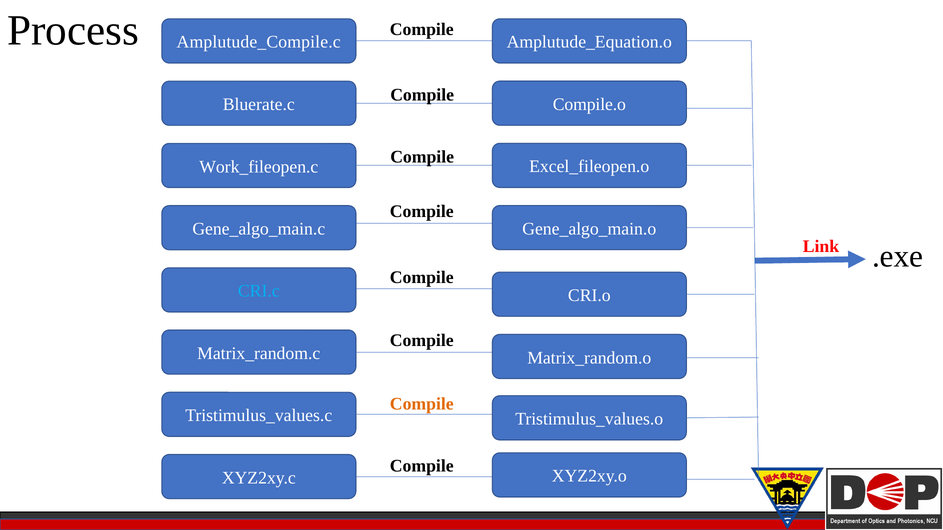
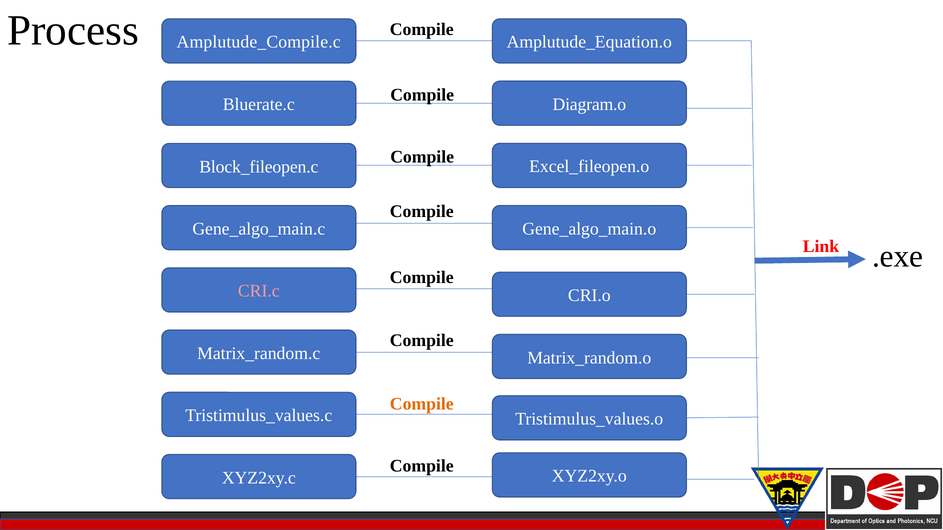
Compile.o: Compile.o -> Diagram.o (589, 105)
Work_fileopen.c: Work_fileopen.c -> Block_fileopen.c (259, 167)
CRI.c colour: light blue -> pink (259, 291)
